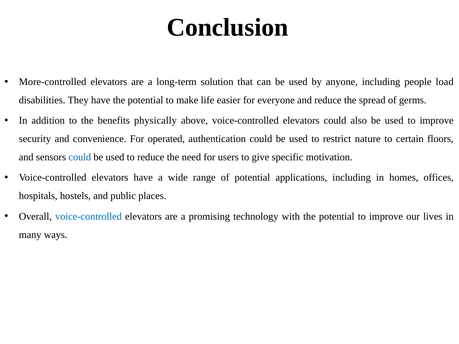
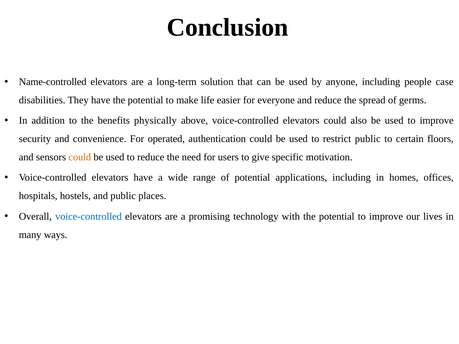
More-controlled: More-controlled -> Name-controlled (53, 82)
load: load -> case (445, 82)
restrict nature: nature -> public (368, 139)
could colour: blue -> orange (80, 157)
